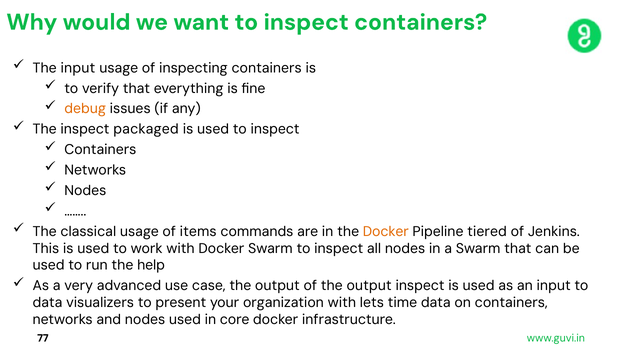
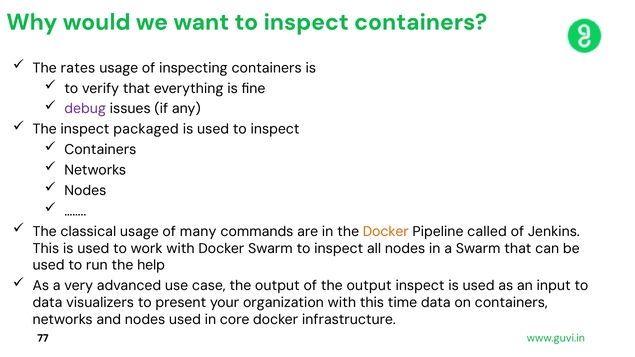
The input: input -> rates (78, 68)
debug colour: orange -> purple (85, 109)
items: items -> many (198, 232)
tiered: tiered -> called (487, 232)
with lets: lets -> this (372, 303)
